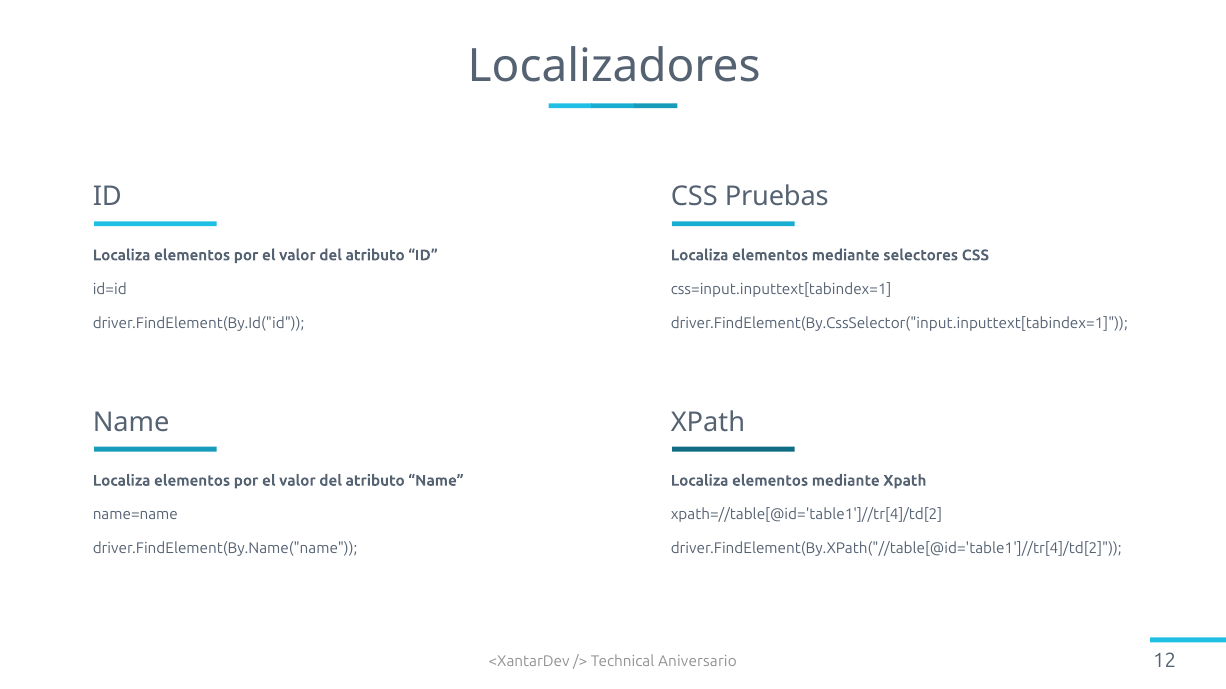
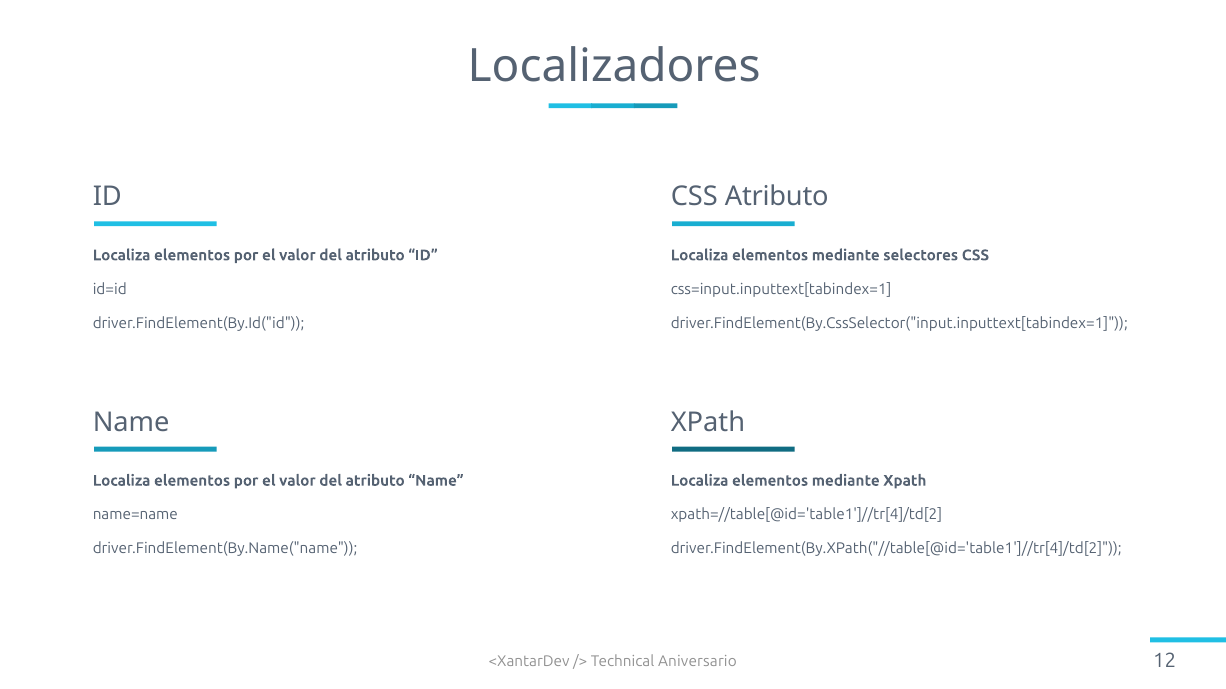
CSS Pruebas: Pruebas -> Atributo (777, 197)
